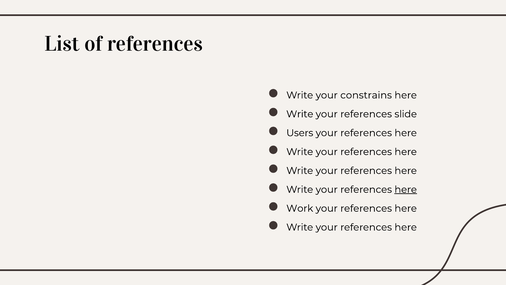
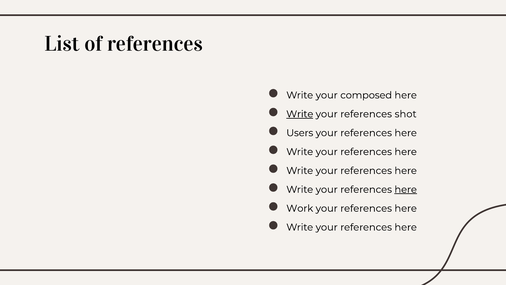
constrains: constrains -> composed (366, 95)
Write underline: none -> present (300, 114)
slide: slide -> shot (406, 114)
